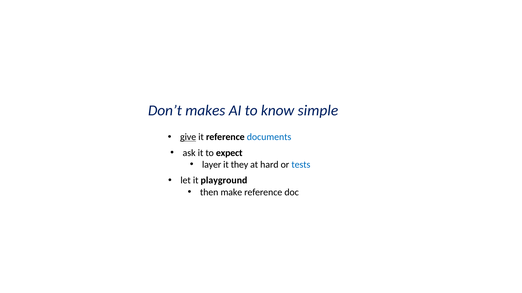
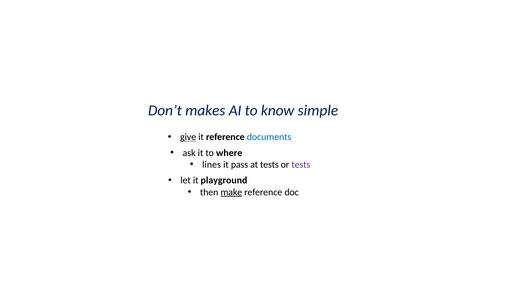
expect: expect -> where (229, 153)
layer: layer -> lines (212, 165)
they: they -> pass (240, 165)
at hard: hard -> tests (269, 165)
tests colour: blue -> purple (301, 165)
make underline: none -> present (231, 193)
